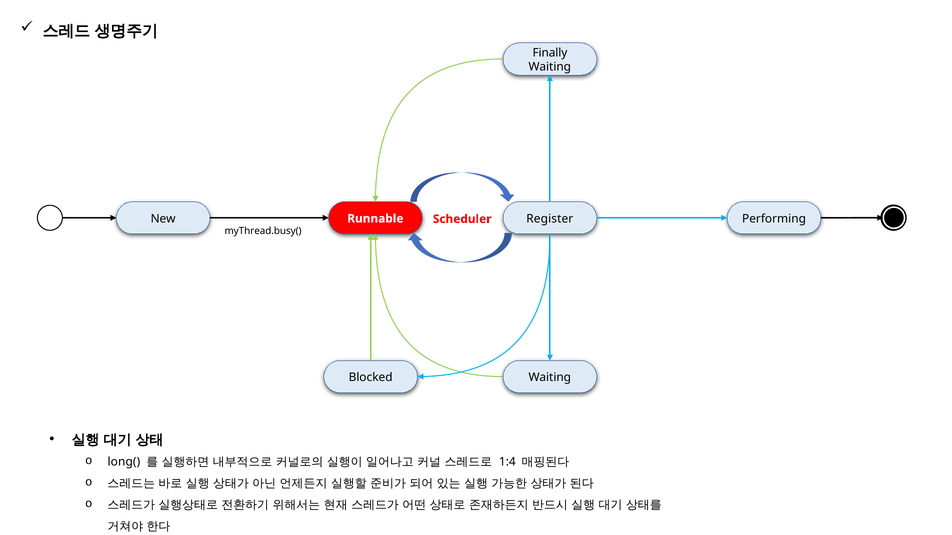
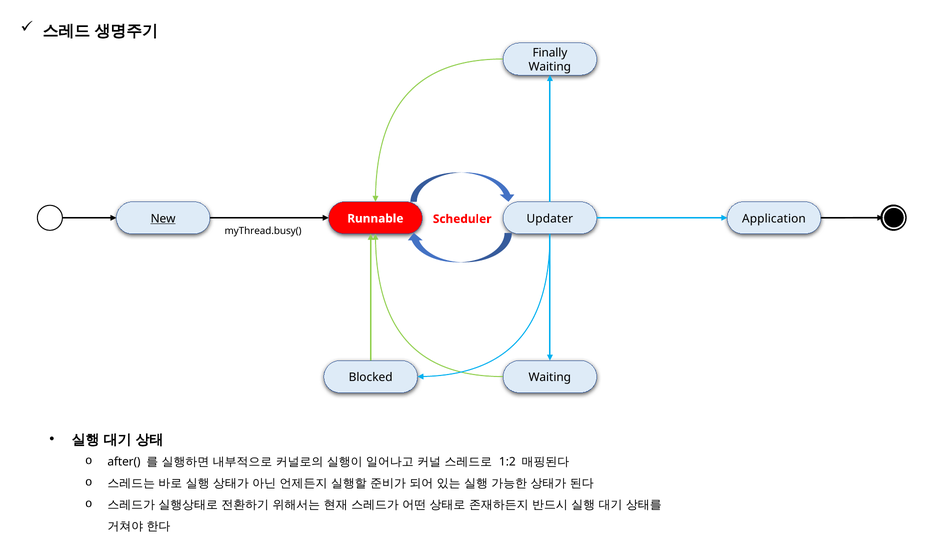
New underline: none -> present (163, 219)
Register: Register -> Updater (550, 219)
Performing: Performing -> Application (774, 219)
long(: long( -> after( (124, 462)
1:4: 1:4 -> 1:2 (507, 462)
